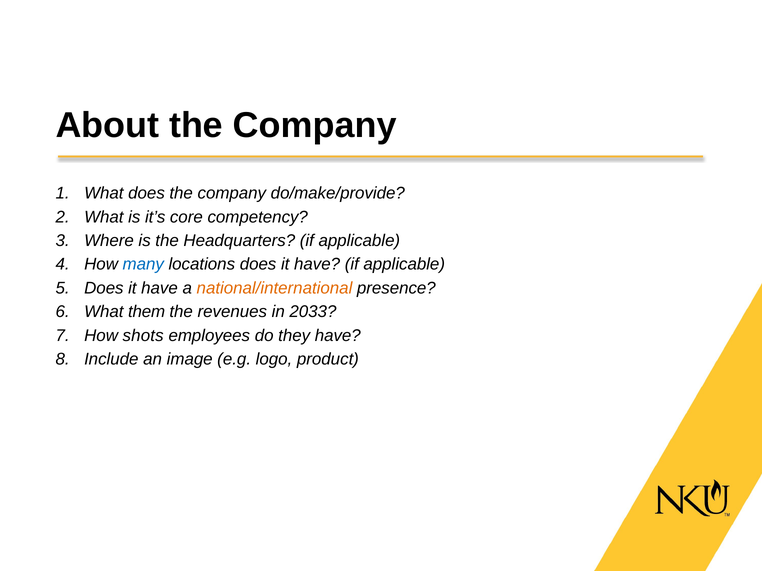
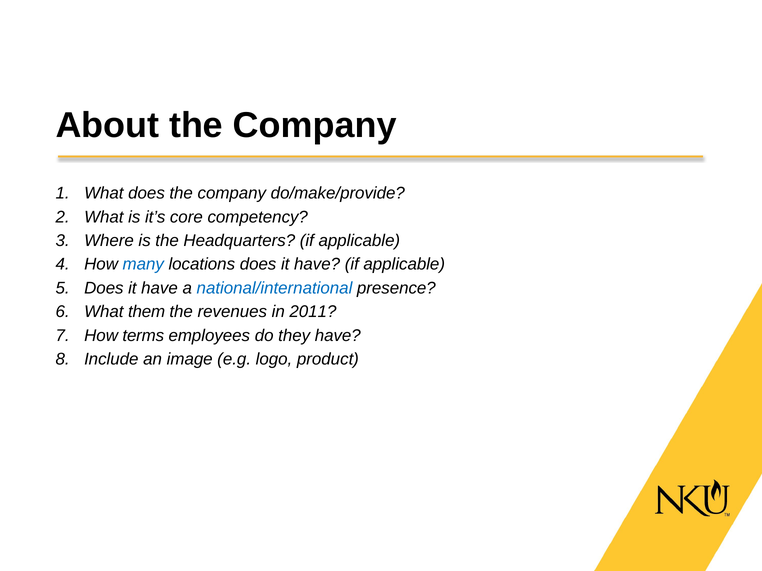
national/international colour: orange -> blue (274, 288)
2033: 2033 -> 2011 (313, 312)
shots: shots -> terms (143, 336)
